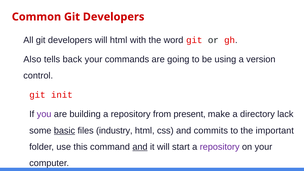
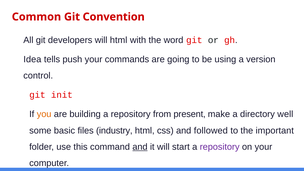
Common Git Developers: Developers -> Convention (114, 17)
Also: Also -> Idea (32, 59)
back: back -> push (72, 59)
you colour: purple -> orange (44, 114)
lack: lack -> well (285, 114)
basic underline: present -> none (64, 131)
commits: commits -> followed (211, 131)
